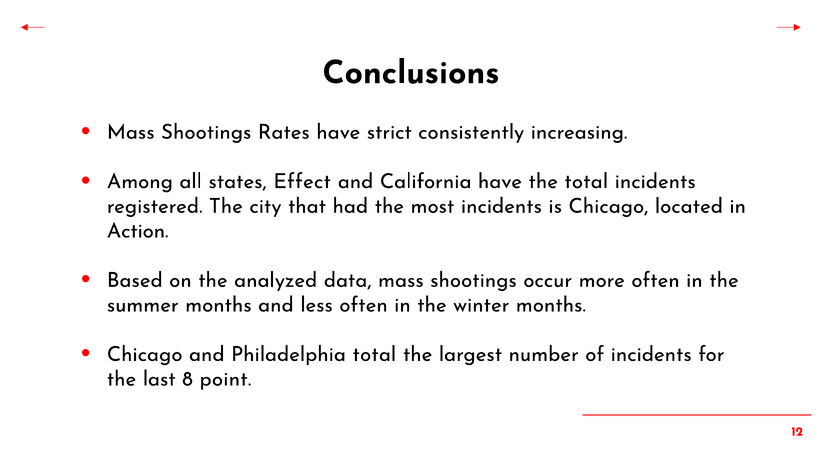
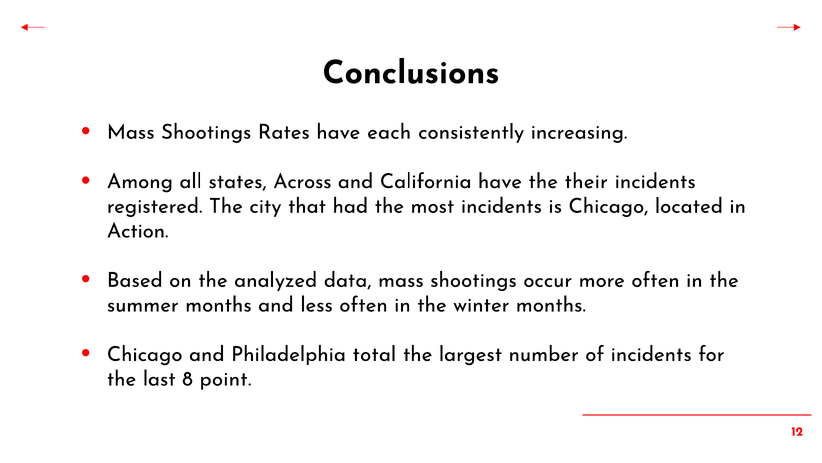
strict: strict -> each (389, 132)
Effect: Effect -> Across (302, 181)
the total: total -> their (586, 181)
